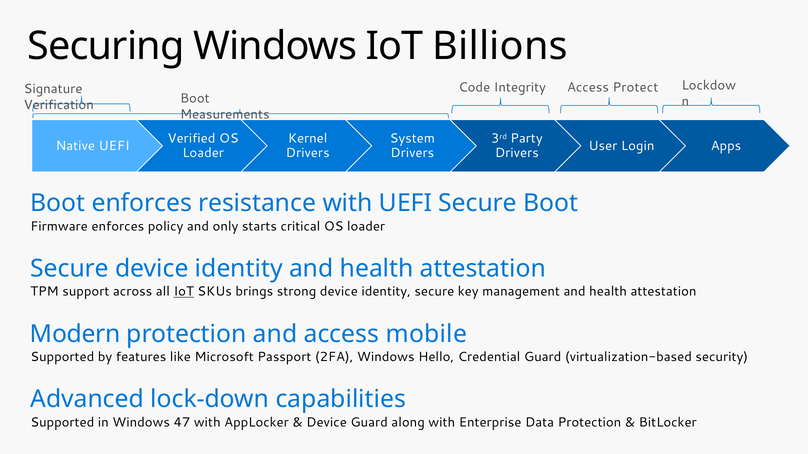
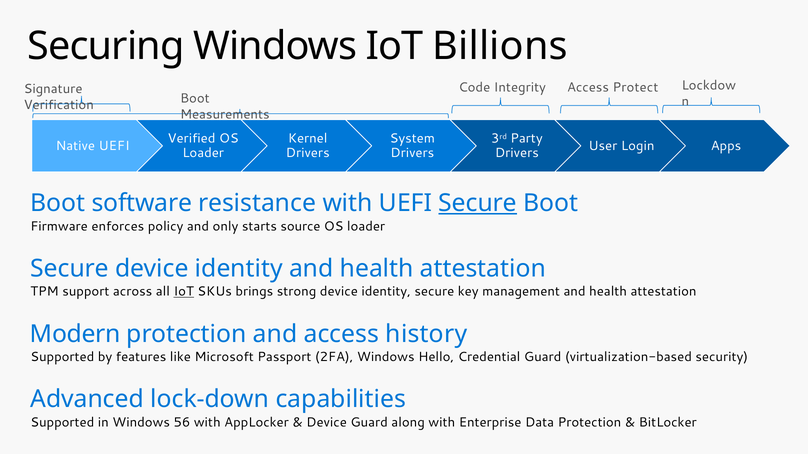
Boot enforces: enforces -> software (142, 203)
Secure underline: none -> present (478, 203)
critical: critical -> source (300, 226)
mobile: mobile -> history (426, 334)
47: 47 -> 56 (182, 423)
